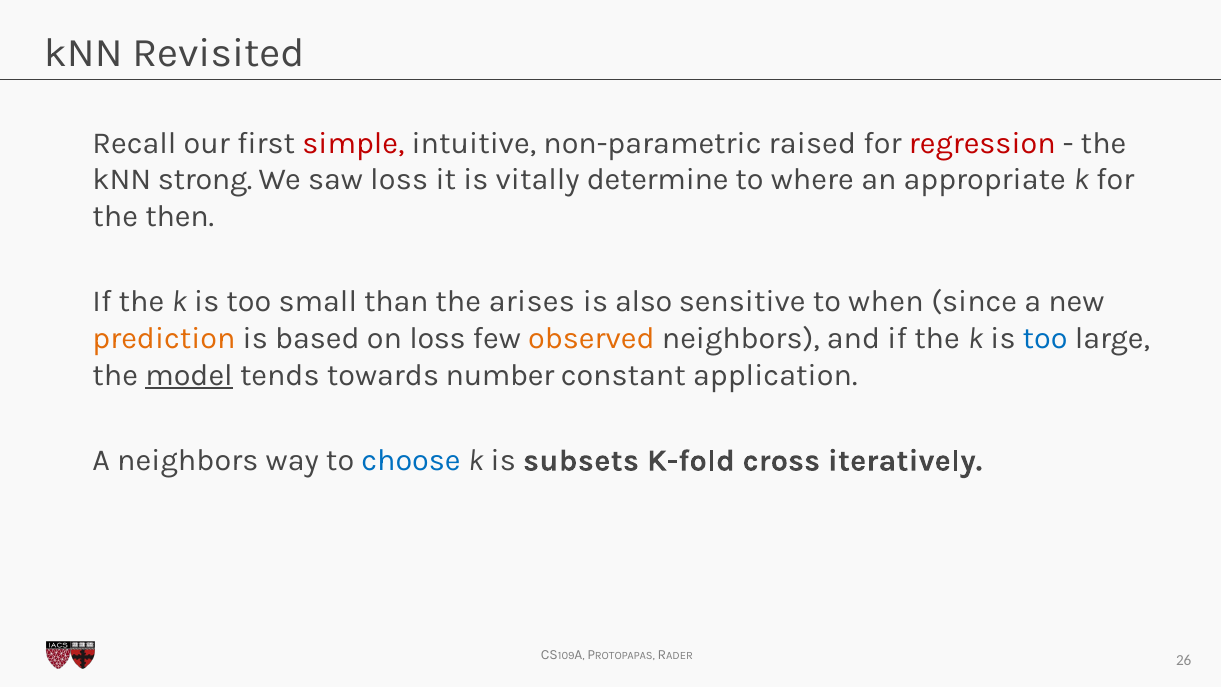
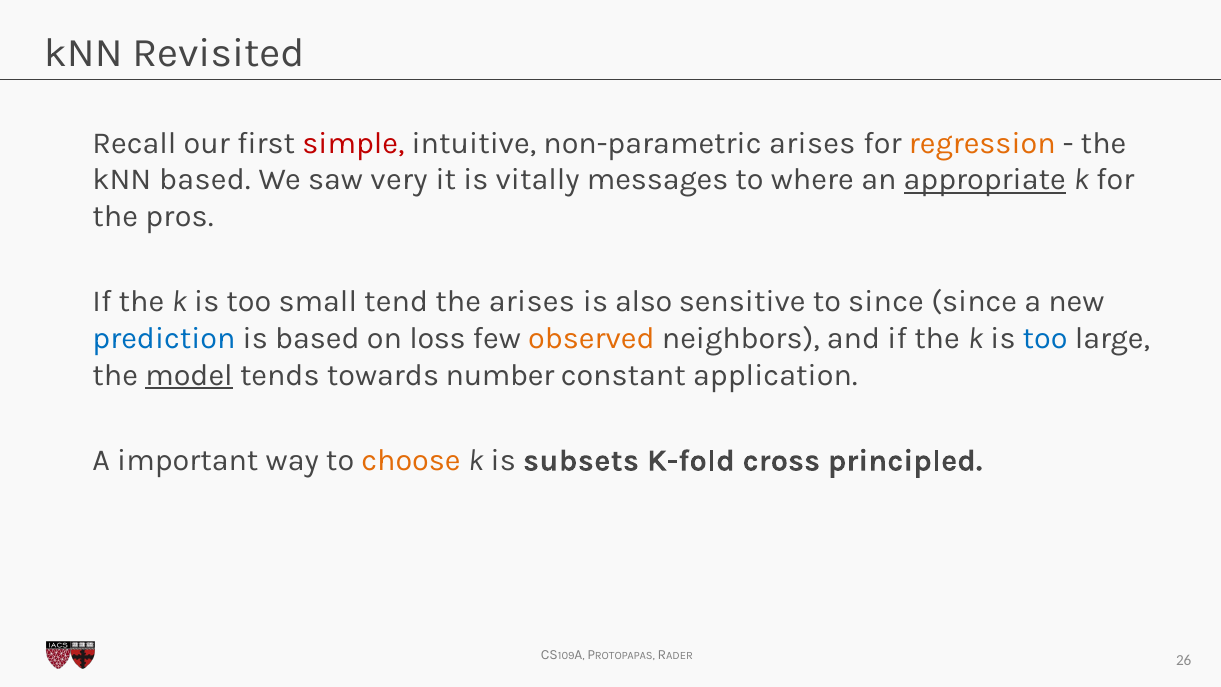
non-parametric raised: raised -> arises (812, 143)
regression colour: red -> orange (982, 143)
kNN strong: strong -> based (205, 180)
saw loss: loss -> very (399, 180)
determine: determine -> messages (658, 180)
appropriate underline: none -> present (985, 180)
then: then -> pros (179, 216)
than: than -> tend (396, 302)
to when: when -> since (886, 302)
prediction colour: orange -> blue (164, 338)
A neighbors: neighbors -> important (188, 460)
choose colour: blue -> orange (411, 460)
iteratively: iteratively -> principled (905, 460)
